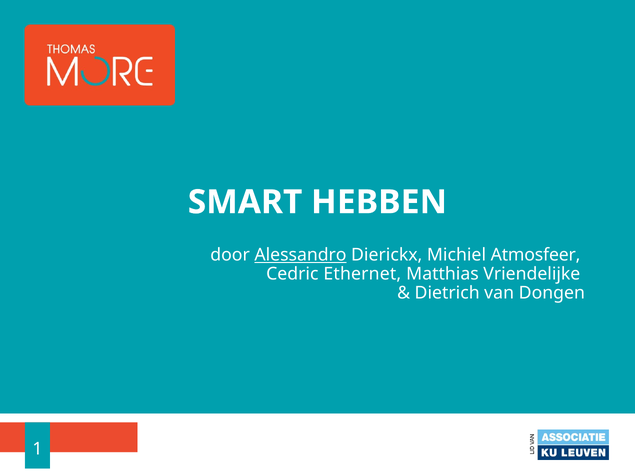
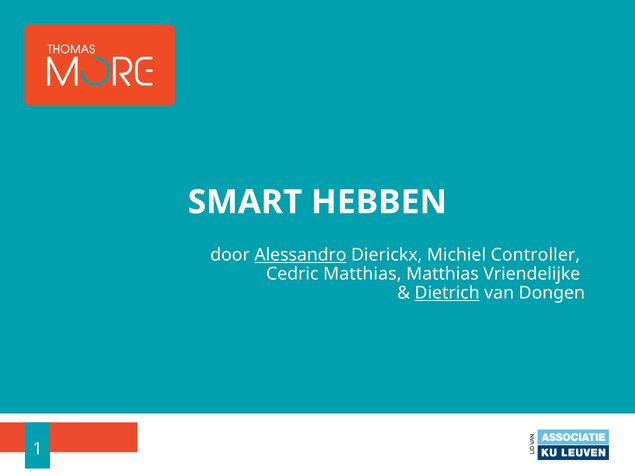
Atmosfeer: Atmosfeer -> Controller (535, 255)
Cedric Ethernet: Ethernet -> Matthias (362, 274)
Dietrich underline: none -> present (447, 293)
